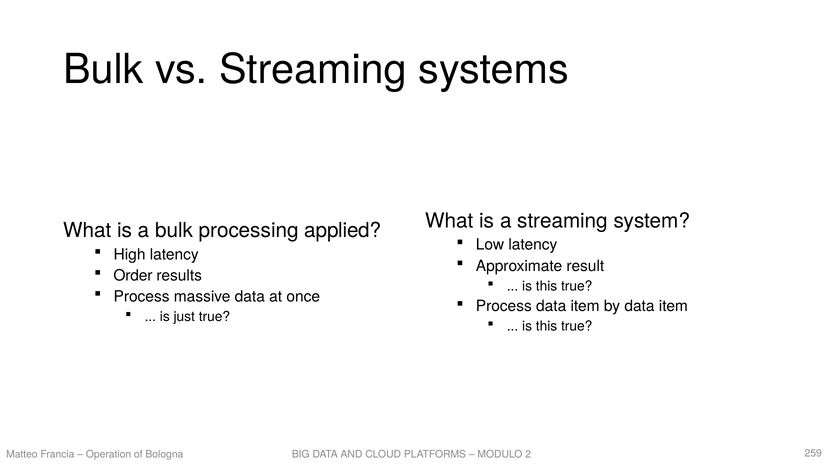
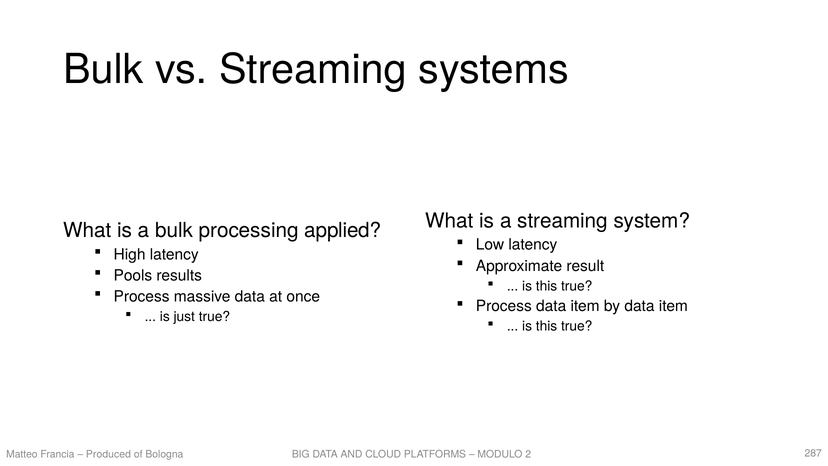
Order: Order -> Pools (133, 275)
Operation: Operation -> Produced (108, 454)
259: 259 -> 287 (813, 453)
